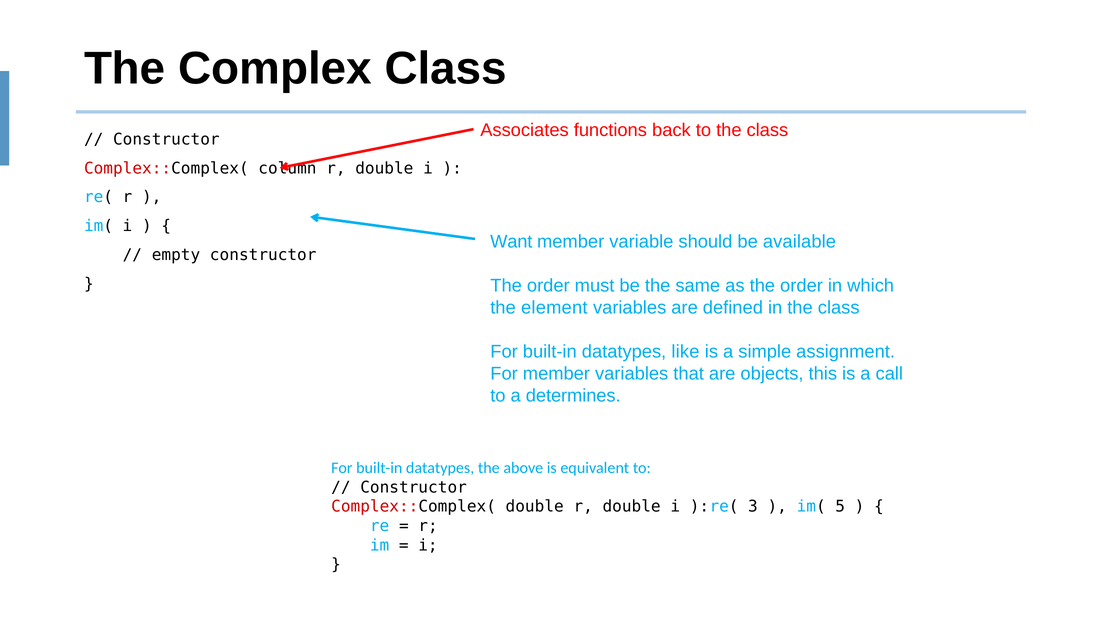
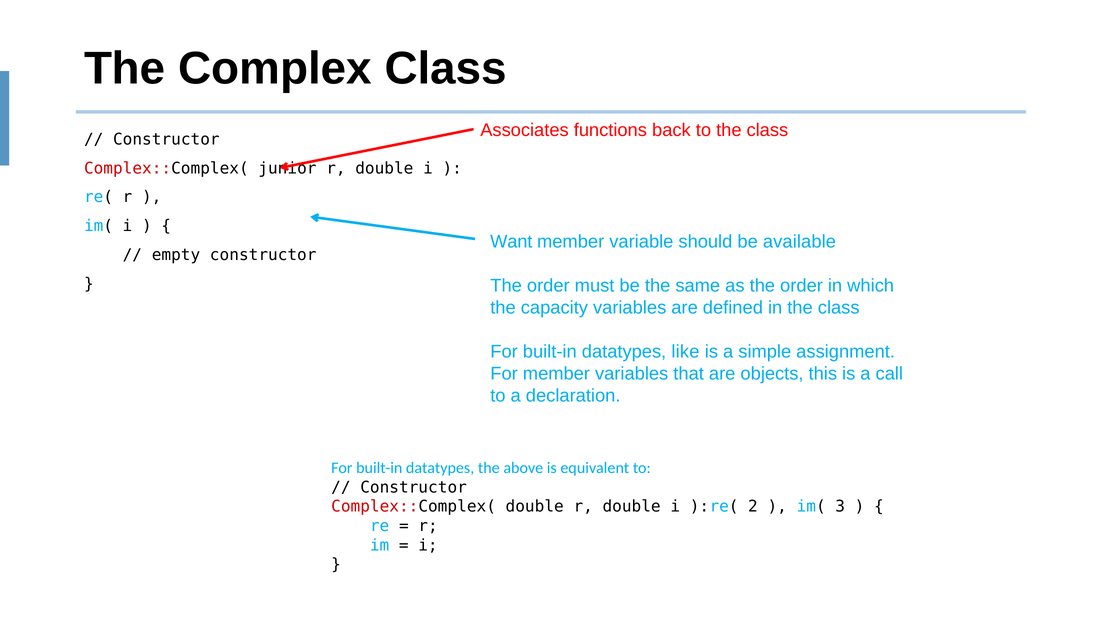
column: column -> junior (287, 168)
element: element -> capacity (554, 308)
determines: determines -> declaration (573, 396)
3: 3 -> 2 (753, 507)
5: 5 -> 3 (840, 507)
